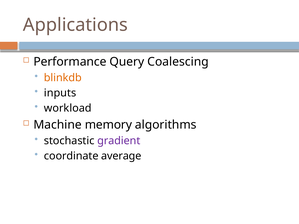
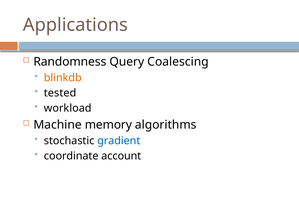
Performance: Performance -> Randomness (70, 62)
inputs: inputs -> tested (60, 93)
gradient colour: purple -> blue (119, 141)
average: average -> account (121, 156)
